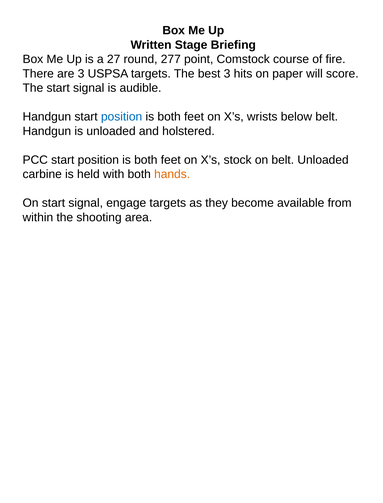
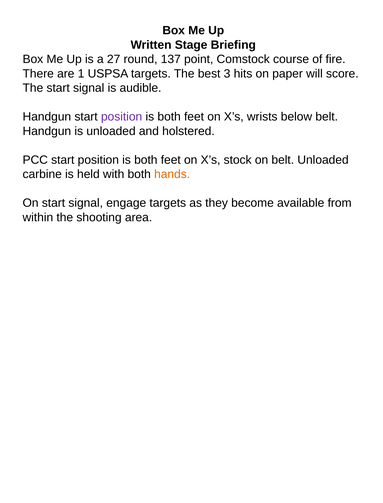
277: 277 -> 137 (171, 59)
are 3: 3 -> 1 (81, 74)
position colour: blue -> purple (122, 117)
